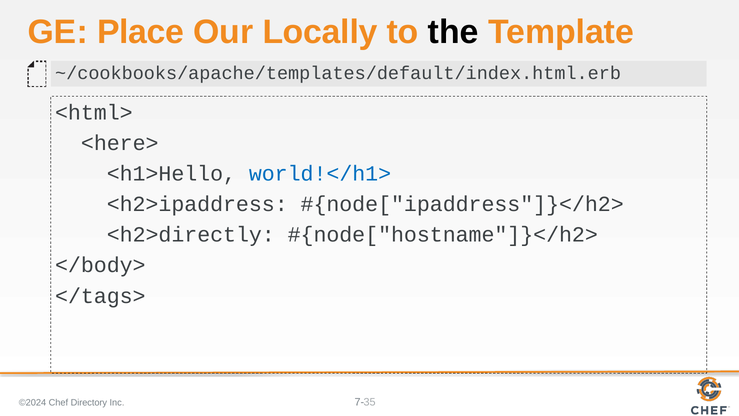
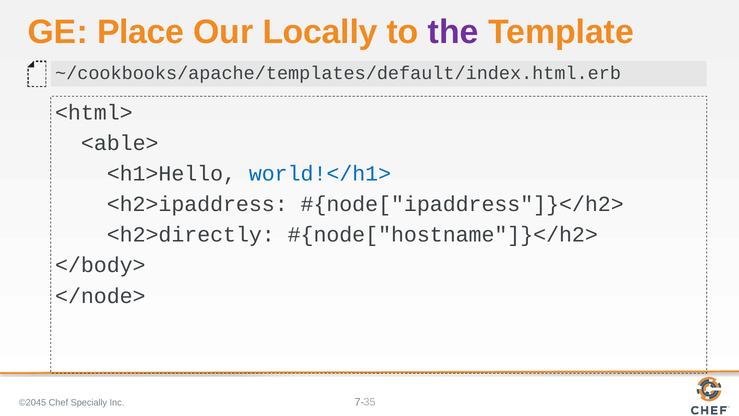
the colour: black -> purple (453, 32)
<here>: <here> -> <able> (120, 143)
</tags>: </tags> -> </node> (100, 296)
©2024: ©2024 -> ©2045 (33, 402)
Directory: Directory -> Specially (89, 402)
